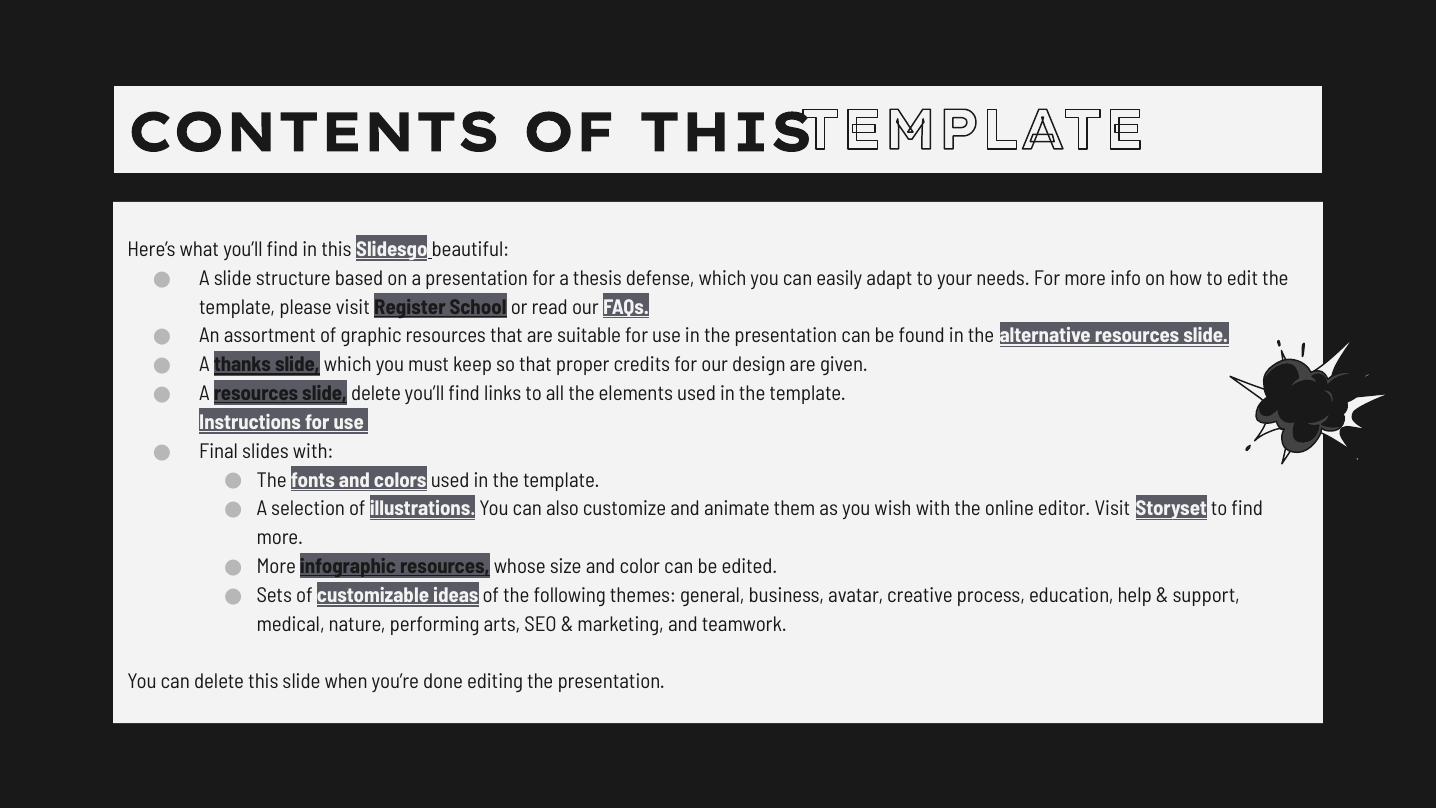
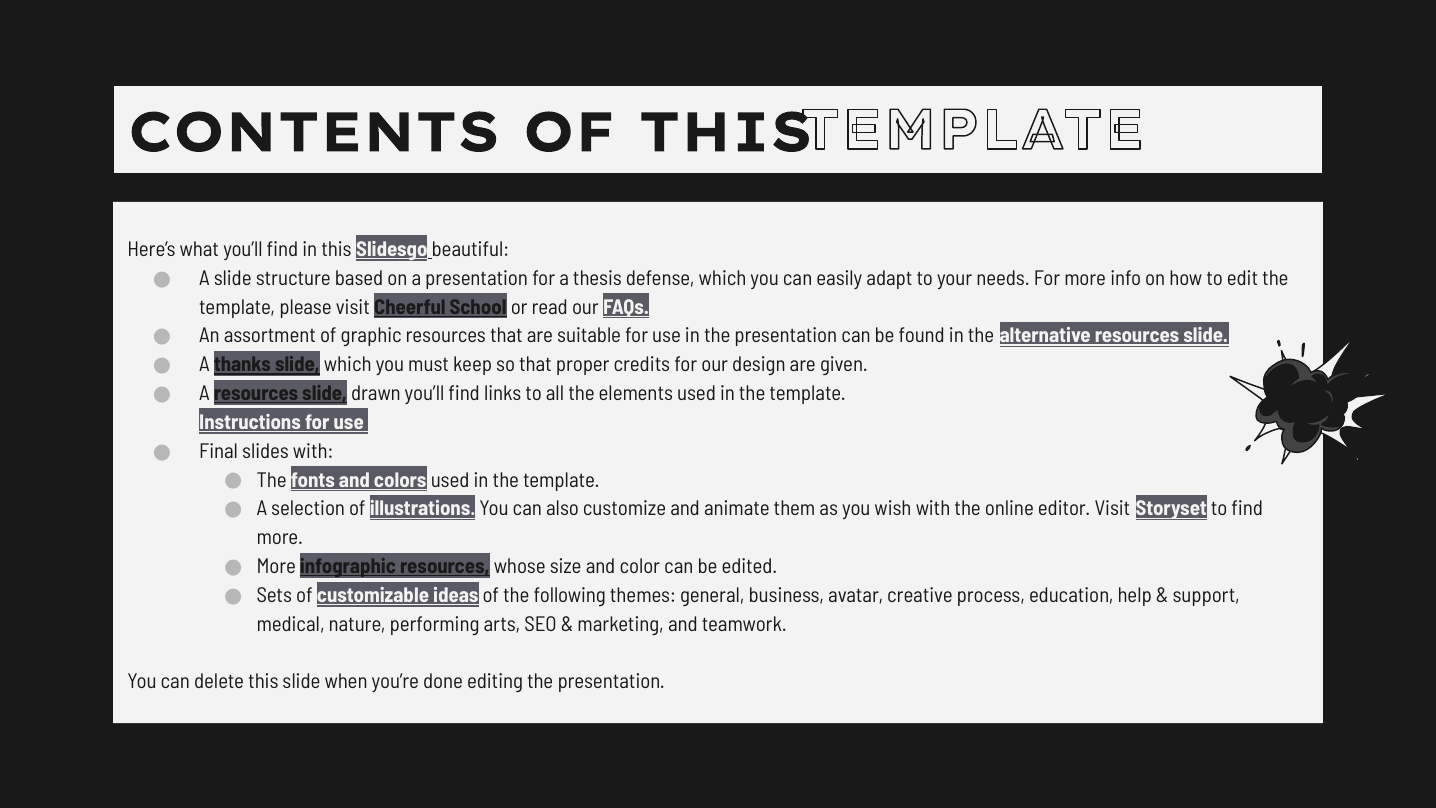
Register: Register -> Cheerful (410, 307)
slide delete: delete -> drawn (376, 394)
